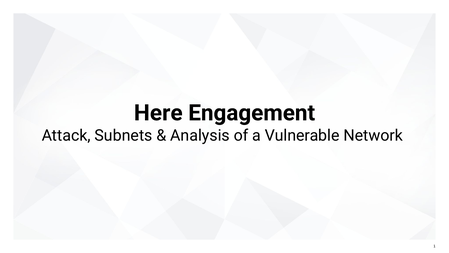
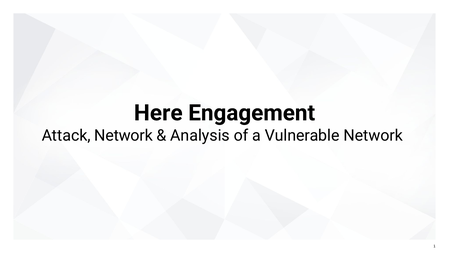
Attack Subnets: Subnets -> Network (124, 135)
